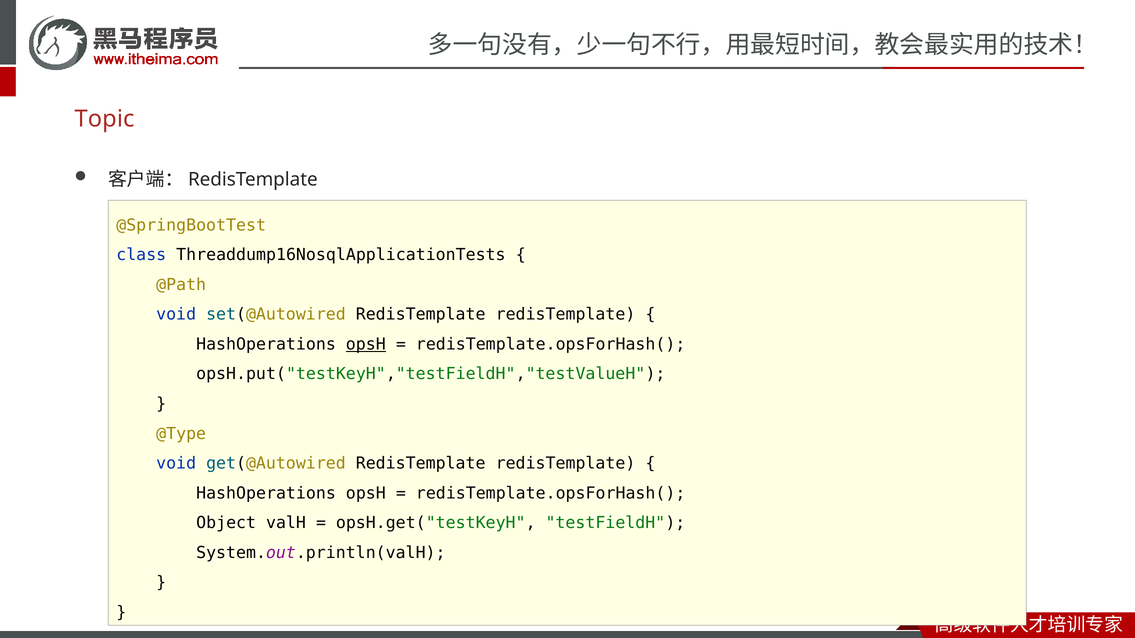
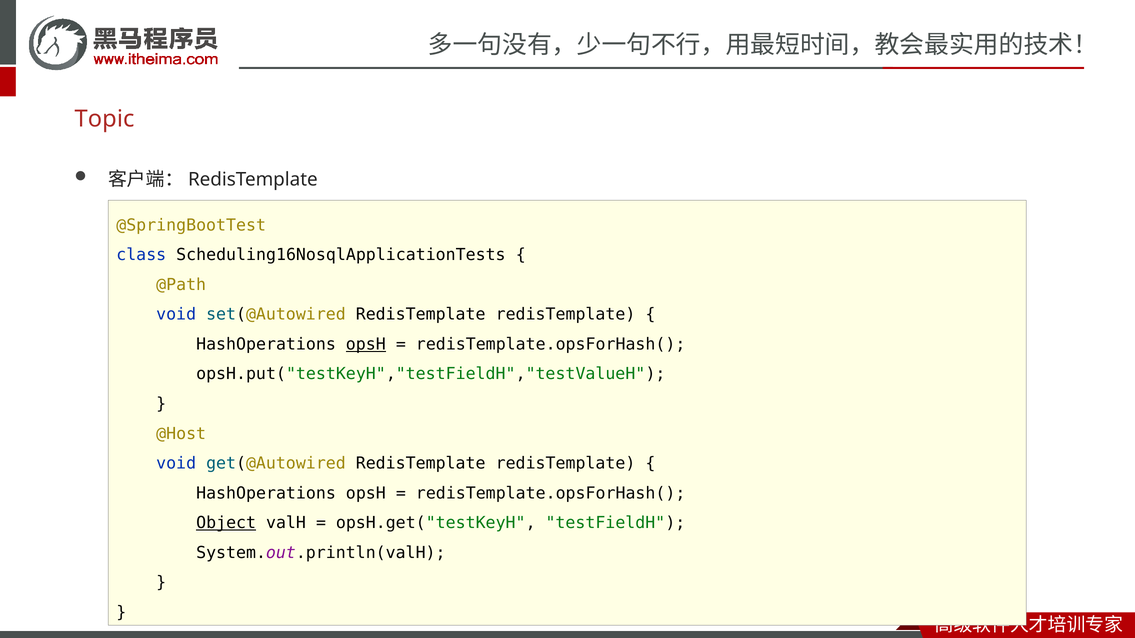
Threaddump16NosqlApplicationTests: Threaddump16NosqlApplicationTests -> Scheduling16NosqlApplicationTests (341, 255)
@Type: @Type -> @Host (181, 434)
Object underline: none -> present (226, 523)
